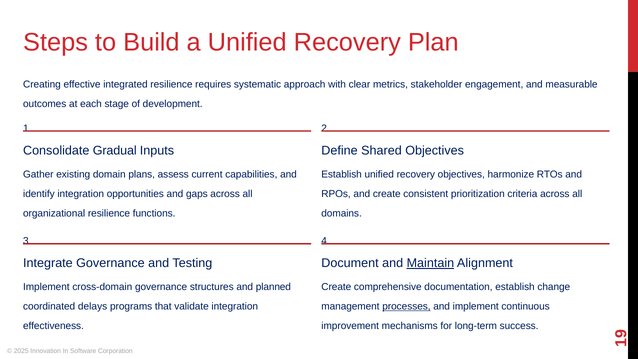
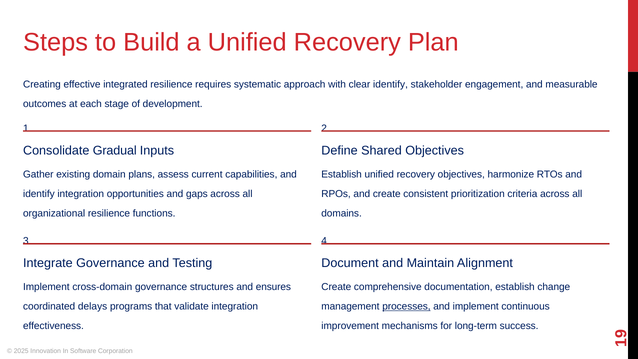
clear metrics: metrics -> identify (390, 84)
Maintain underline: present -> none (430, 263)
planned: planned -> ensures (273, 287)
